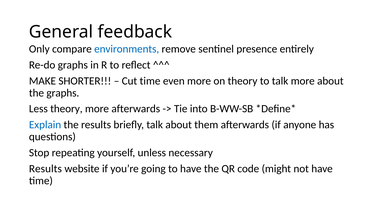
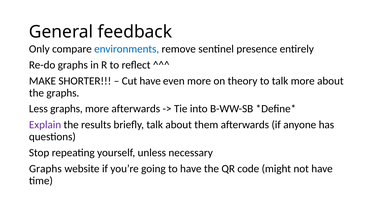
Cut time: time -> have (150, 81)
Less theory: theory -> graphs (66, 109)
Explain colour: blue -> purple (45, 125)
Results: Results -> Graphs (45, 168)
